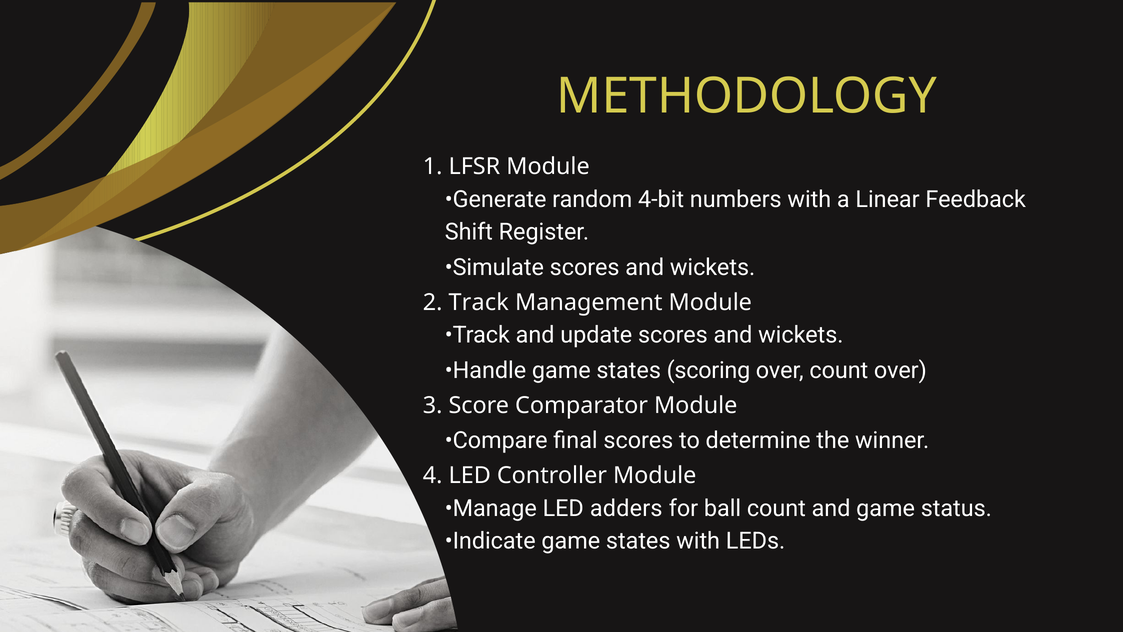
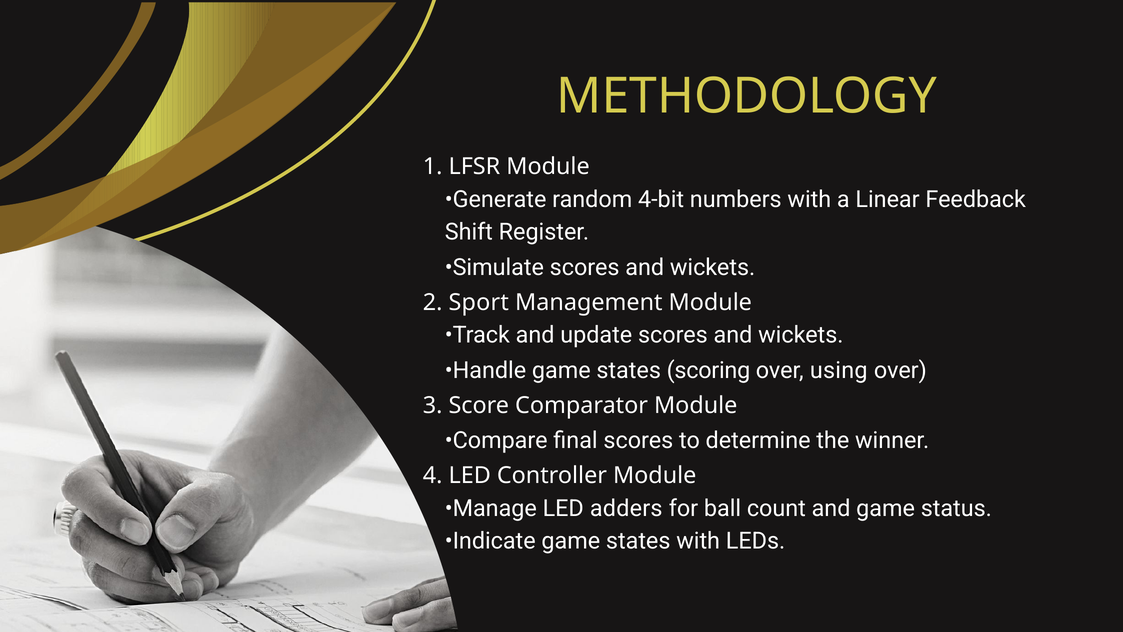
2 Track: Track -> Sport (479, 302)
over count: count -> using (839, 370)
